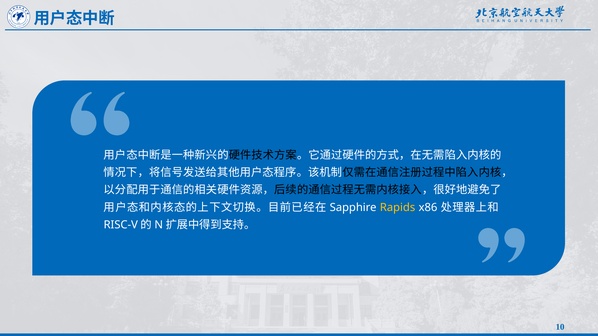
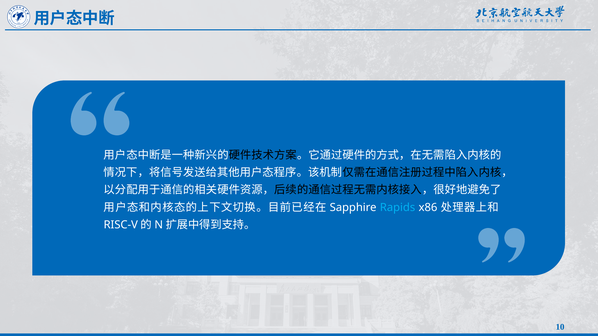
Rapids colour: yellow -> light blue (398, 208)
